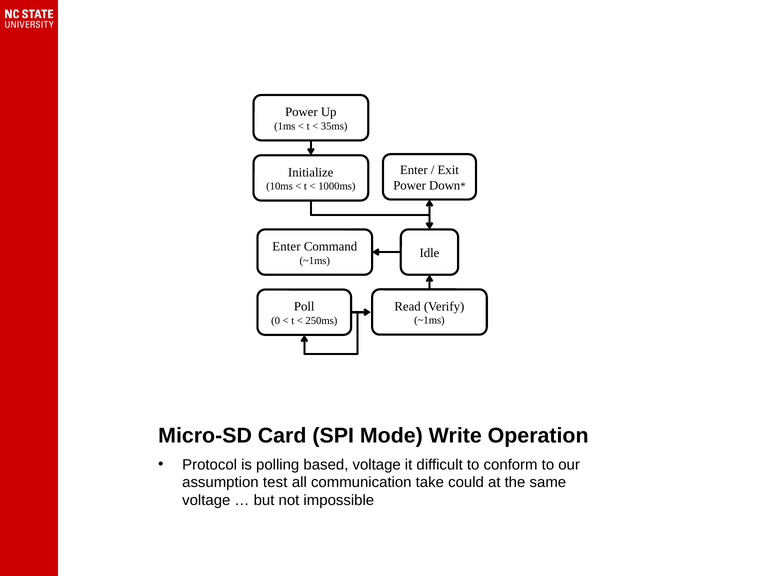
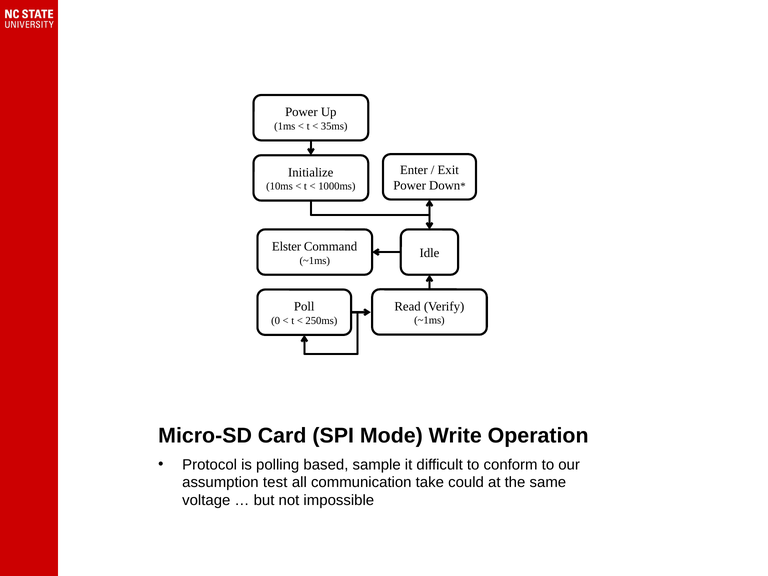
Enter: Enter -> Elster (287, 247)
based voltage: voltage -> sample (377, 465)
